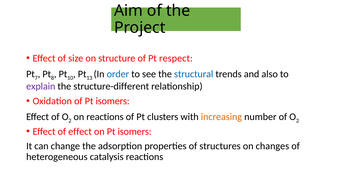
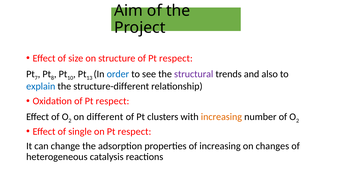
structural colour: blue -> purple (194, 74)
explain colour: purple -> blue (41, 86)
Oxidation of Pt isomers: isomers -> respect (112, 101)
on reactions: reactions -> different (105, 116)
of effect: effect -> single (80, 131)
on Pt isomers: isomers -> respect (134, 131)
of structures: structures -> increasing (220, 146)
